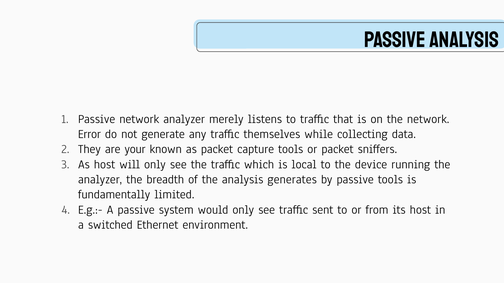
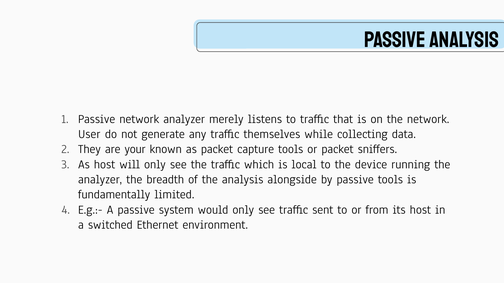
Error: Error -> User (89, 134)
generates: generates -> alongside (292, 180)
